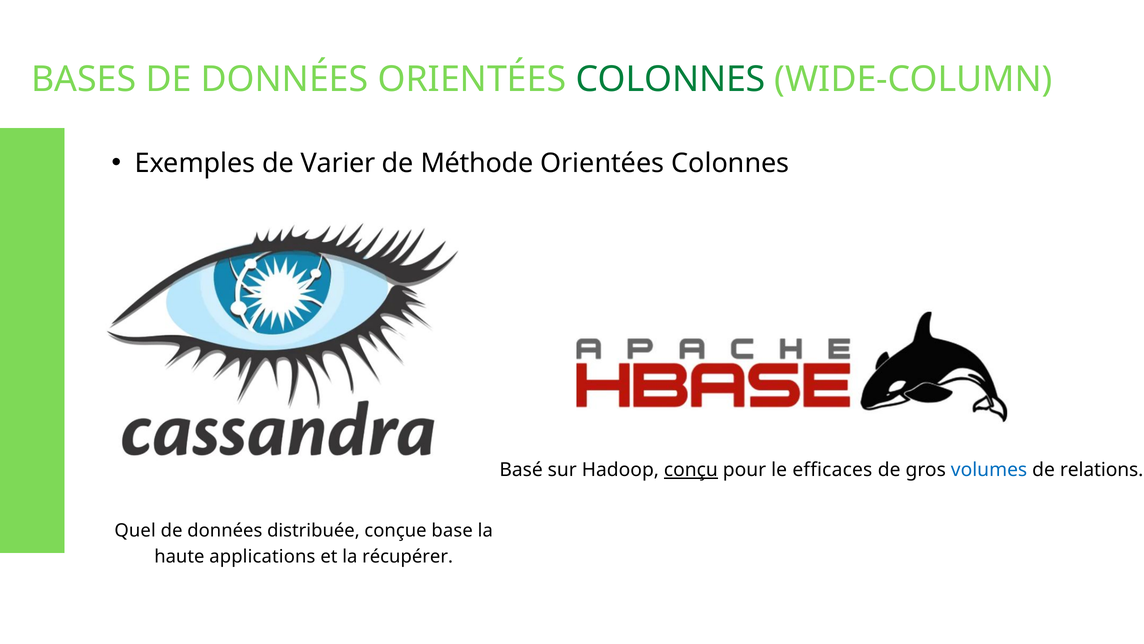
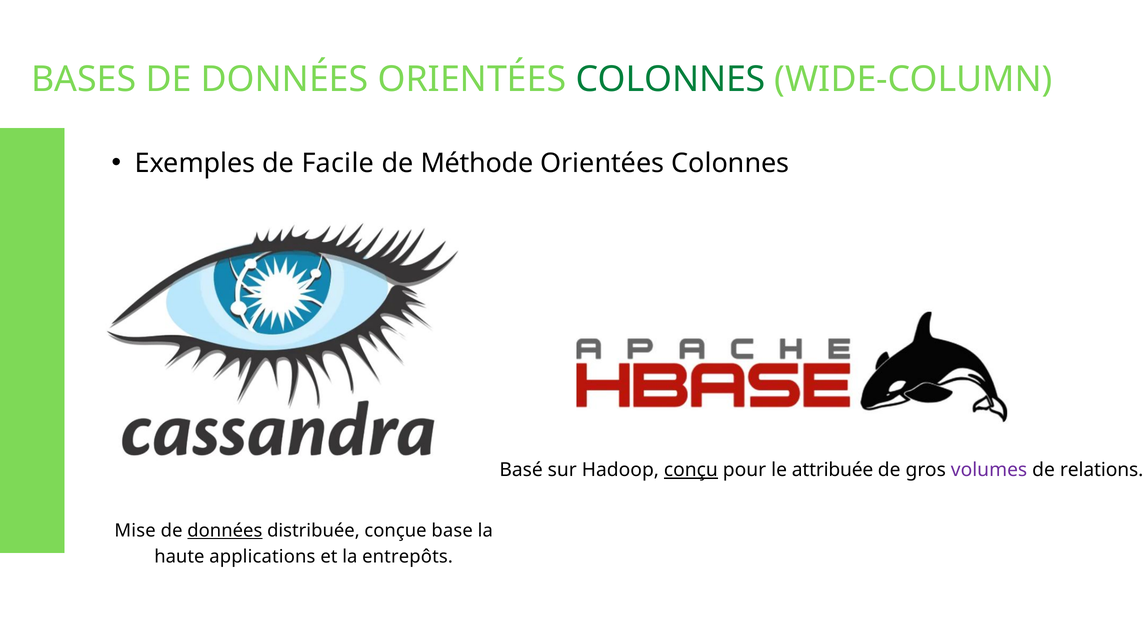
Varier: Varier -> Facile (338, 163)
efficaces: efficaces -> attribuée (833, 470)
volumes colour: blue -> purple (989, 470)
Quel: Quel -> Mise (135, 530)
données underline: none -> present (225, 530)
récupérer: récupérer -> entrepôts (408, 556)
